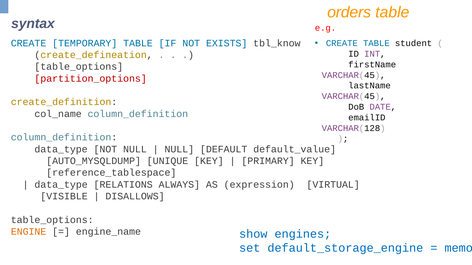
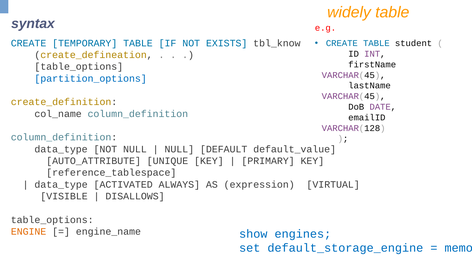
orders: orders -> widely (349, 12)
partition_options colour: red -> blue (91, 79)
AUTO_MYSQLDUMP: AUTO_MYSQLDUMP -> AUTO_ATTRIBUTE (94, 161)
RELATIONS: RELATIONS -> ACTIVATED (123, 185)
